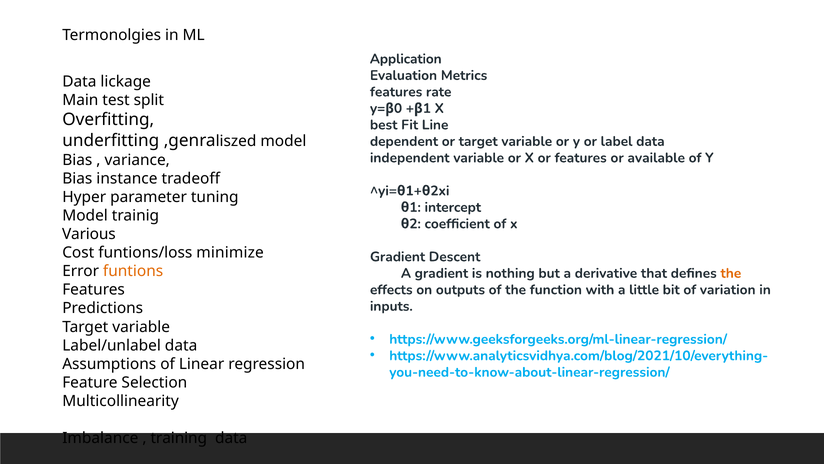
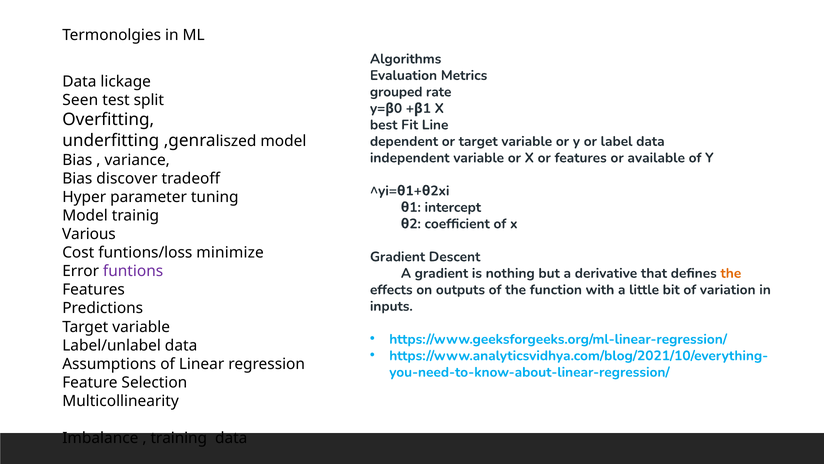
Application: Application -> Algorithms (406, 59)
features: features -> grouped (396, 92)
Main: Main -> Seen (80, 100)
instance: instance -> discover (127, 178)
funtions colour: orange -> purple (133, 271)
